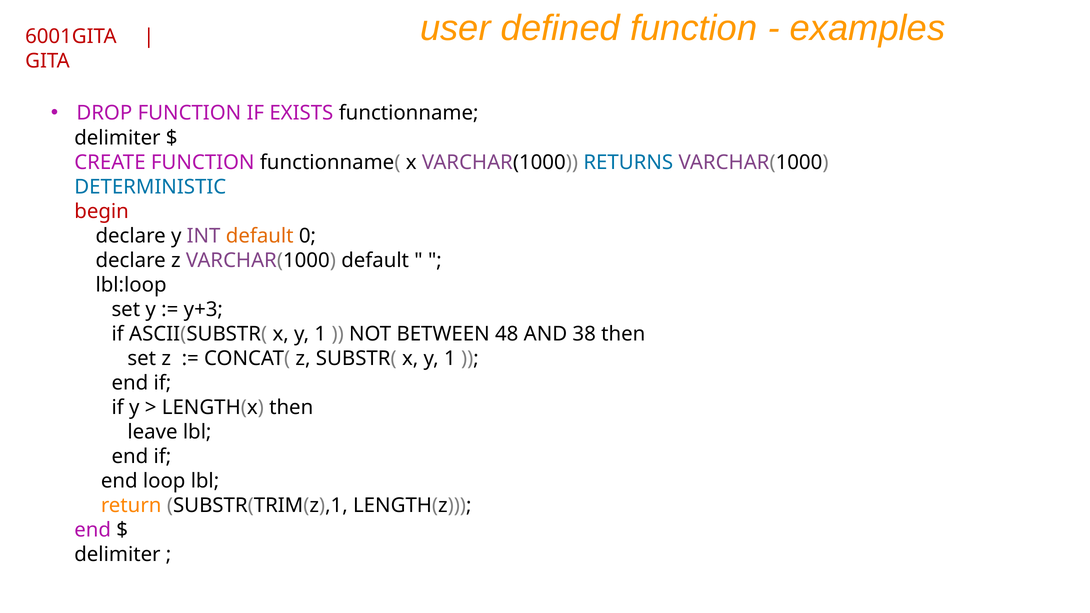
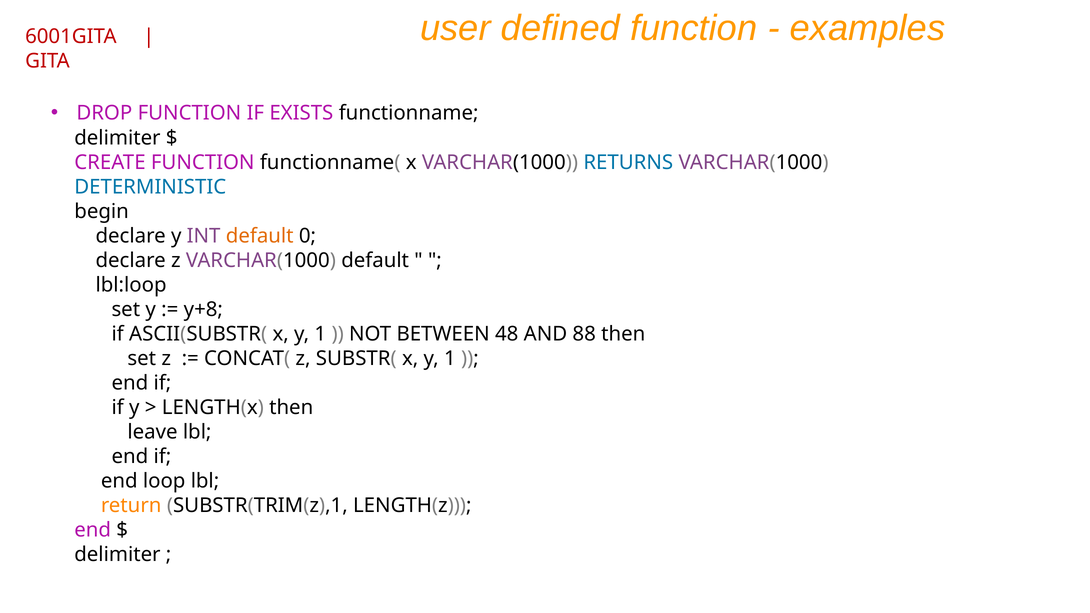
begin colour: red -> black (102, 211)
y+3: y+3 -> y+8 (203, 309)
38: 38 -> 88 (584, 334)
